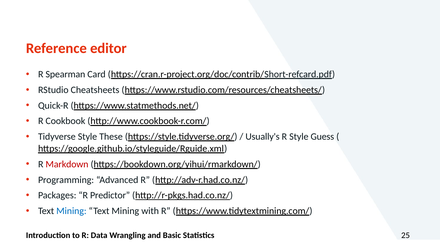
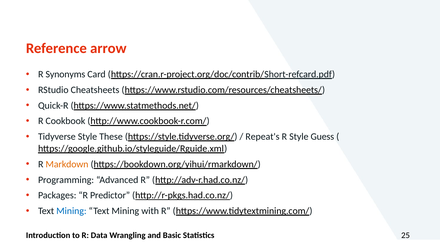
editor: editor -> arrow (108, 49)
Spearman: Spearman -> Synonyms (65, 74)
Usually's: Usually's -> Repeat's (263, 137)
Markdown colour: red -> orange (67, 165)
